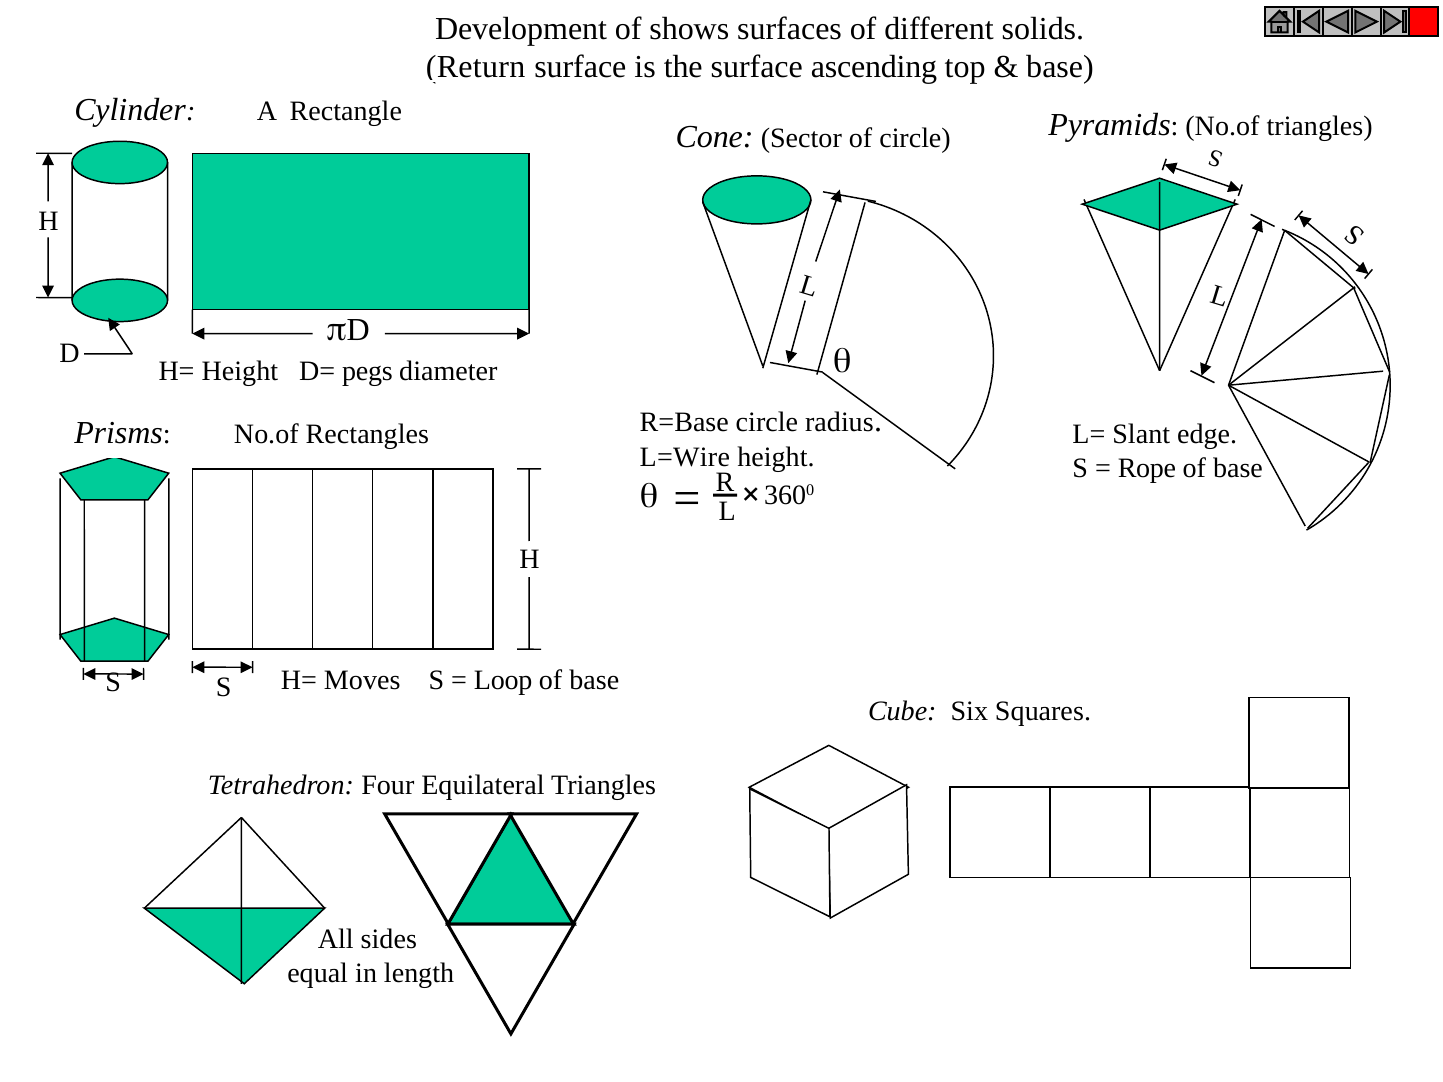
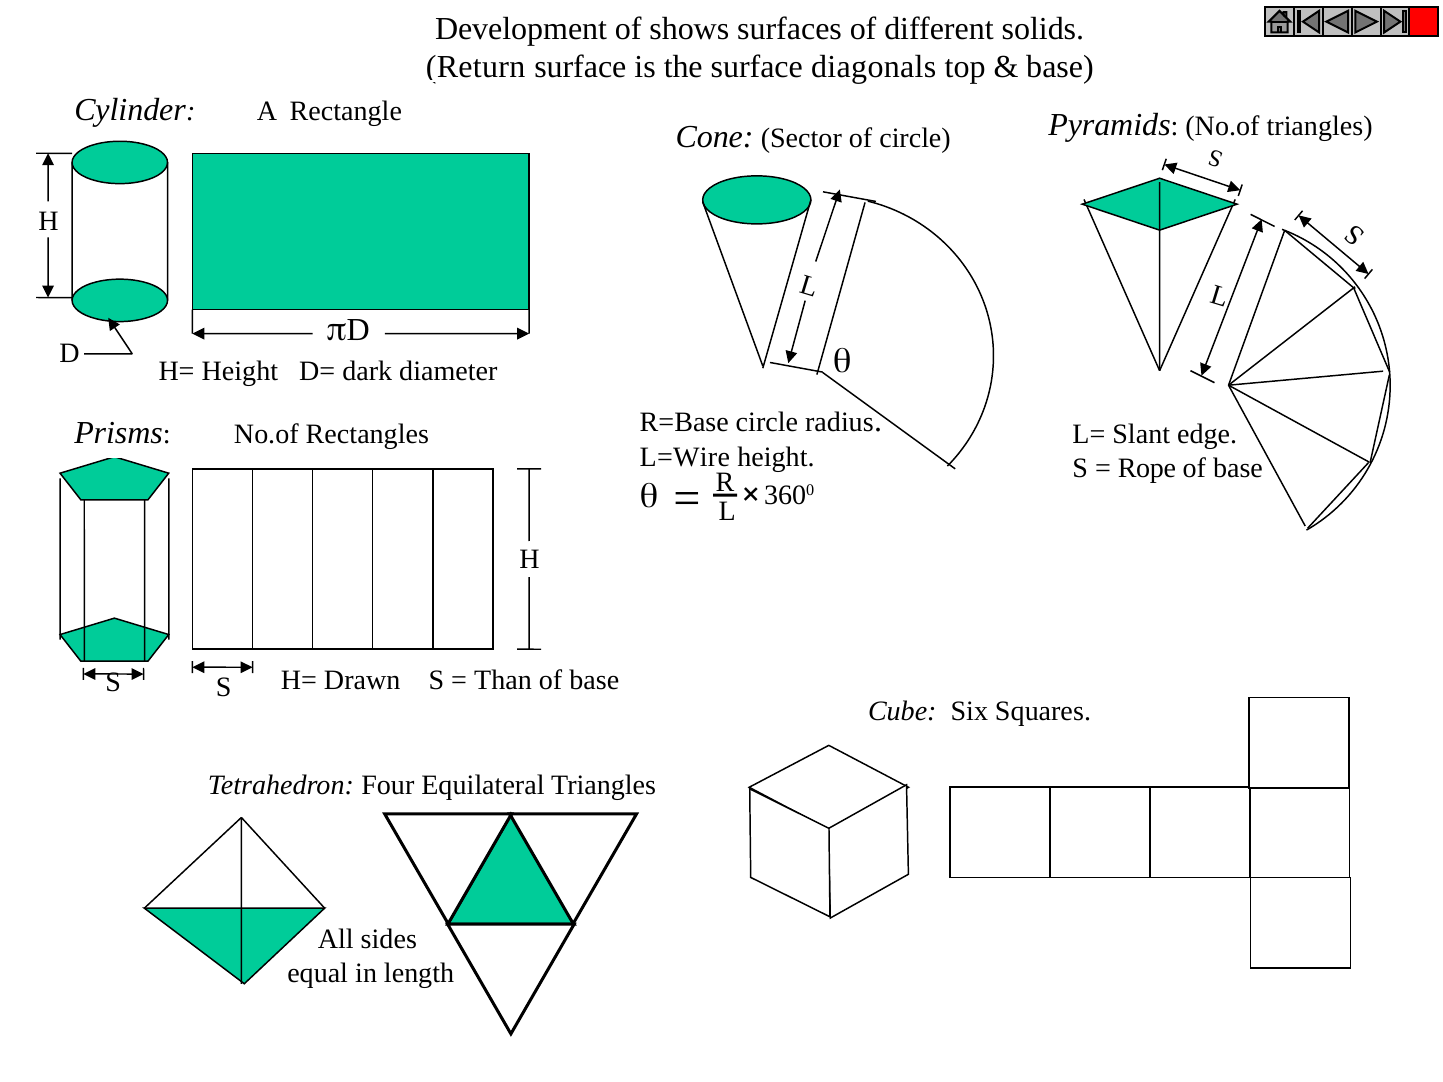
ascending: ascending -> diagonals (874, 67)
pegs: pegs -> dark (367, 372)
Moves: Moves -> Drawn (362, 681)
Loop: Loop -> Than (503, 681)
